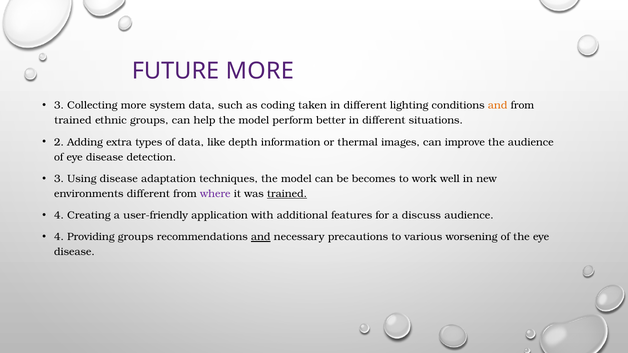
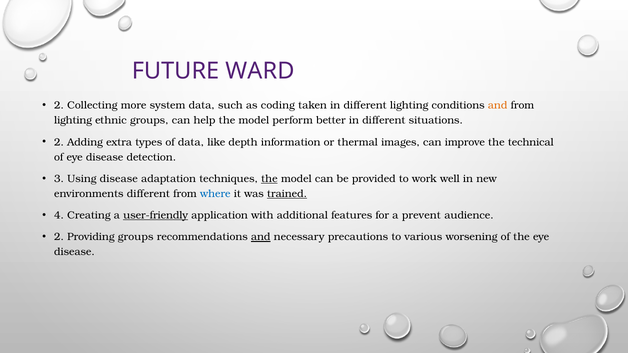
FUTURE MORE: MORE -> WARD (260, 71)
3: 3 -> 2 (59, 106)
trained: trained -> lighting (73, 121)
the audience: audience -> technical (531, 142)
the underline: none -> present (269, 179)
becomes: becomes -> provided (374, 179)
where colour: purple -> blue (215, 194)
user-friendly underline: none -> present (156, 216)
discuss: discuss -> prevent (421, 216)
4: 4 -> 2 (59, 237)
